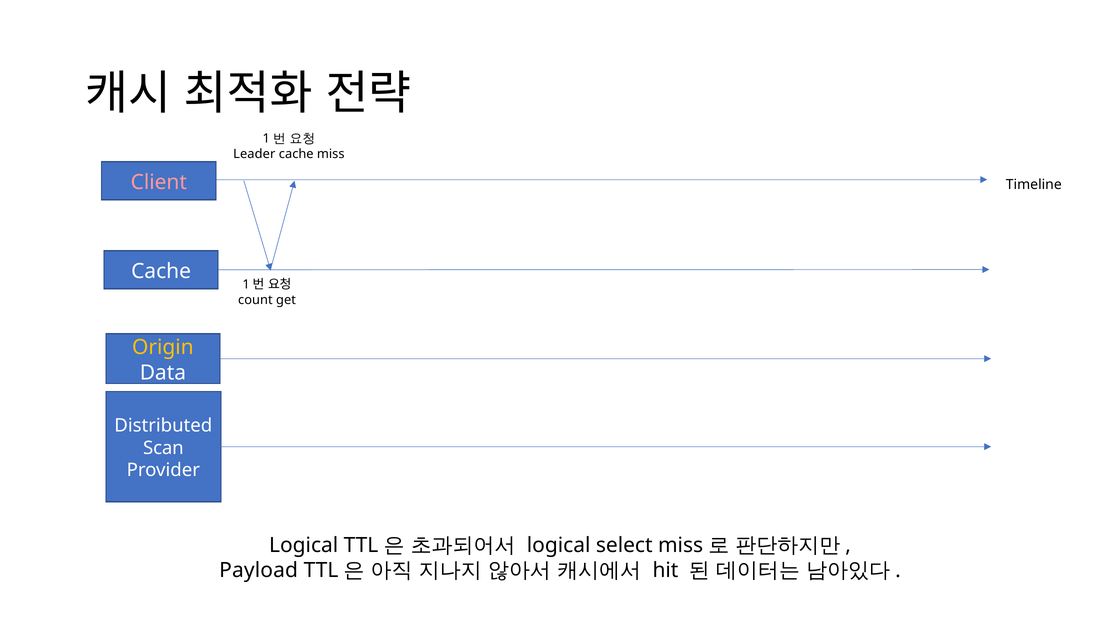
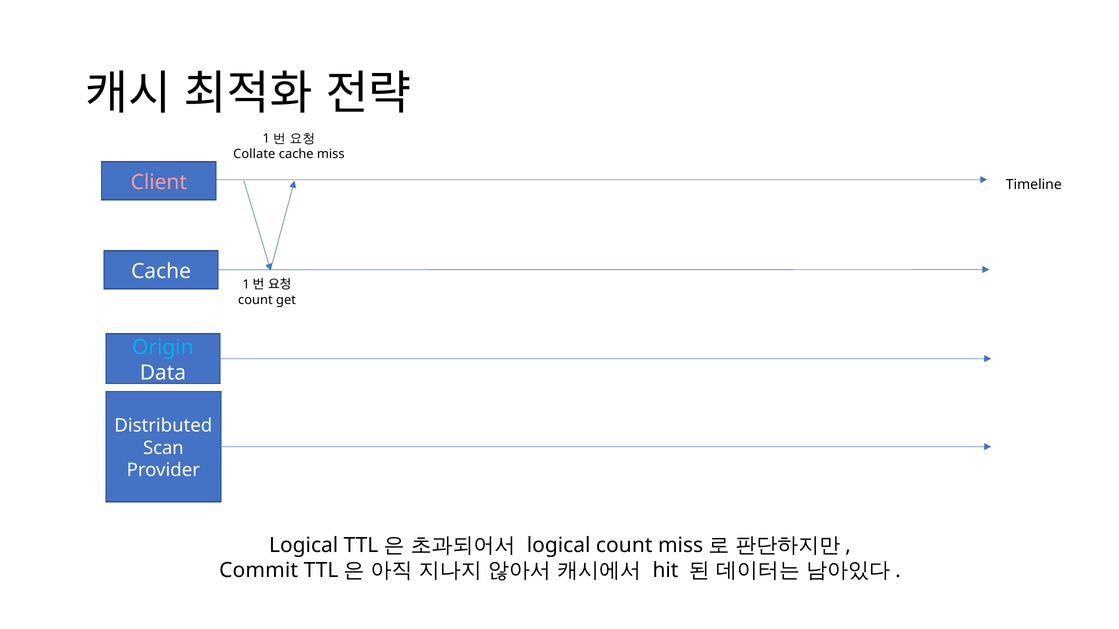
Leader: Leader -> Collate (254, 154)
Origin colour: yellow -> light blue (163, 348)
logical select: select -> count (624, 545)
Payload: Payload -> Commit (259, 571)
